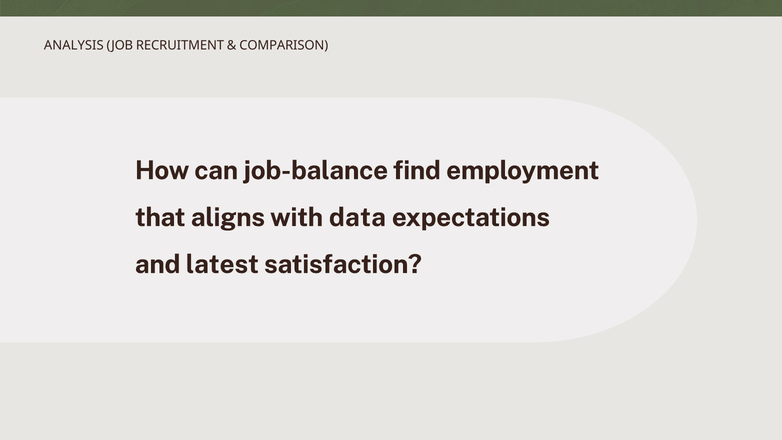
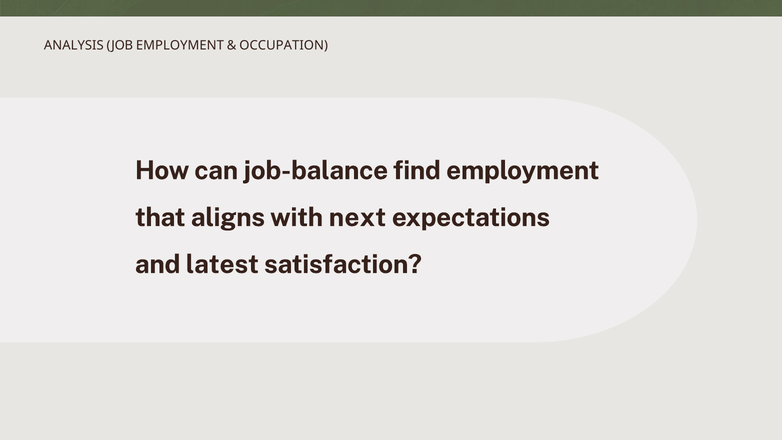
JOB RECRUITMENT: RECRUITMENT -> EMPLOYMENT (180, 45)
COMPARISON: COMPARISON -> OCCUPATION (284, 45)
data: data -> next (357, 217)
